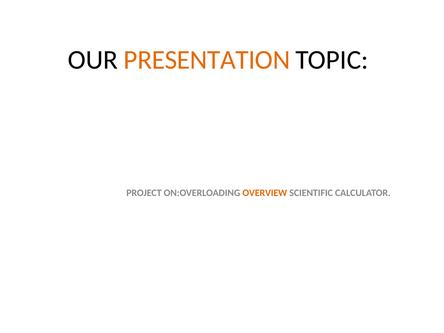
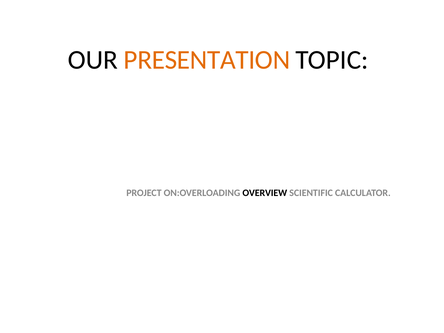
OVERVIEW colour: orange -> black (265, 193)
